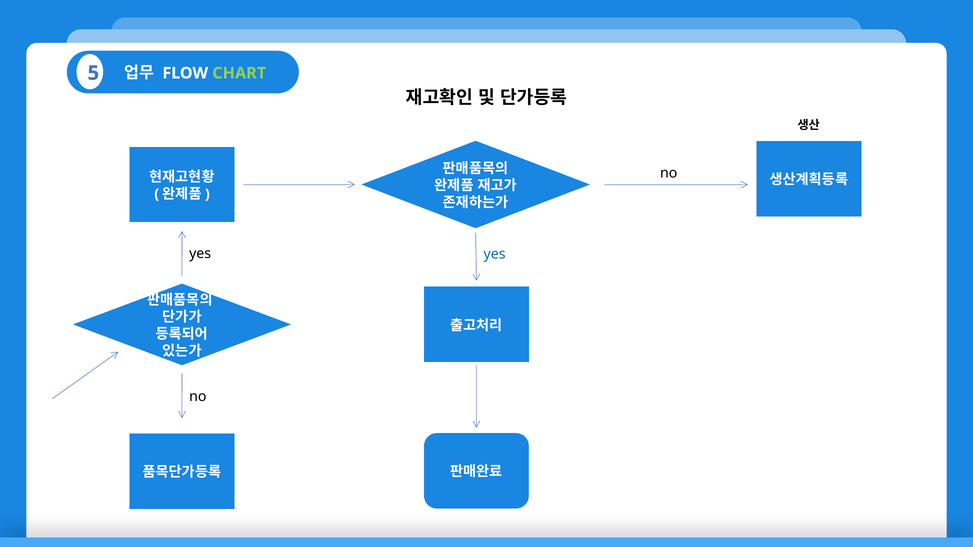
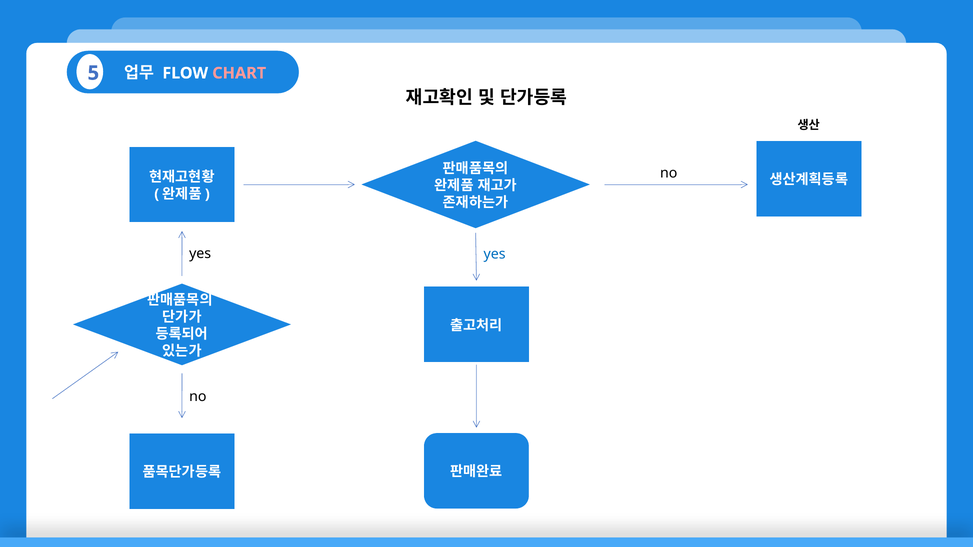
CHART colour: light green -> pink (239, 73)
